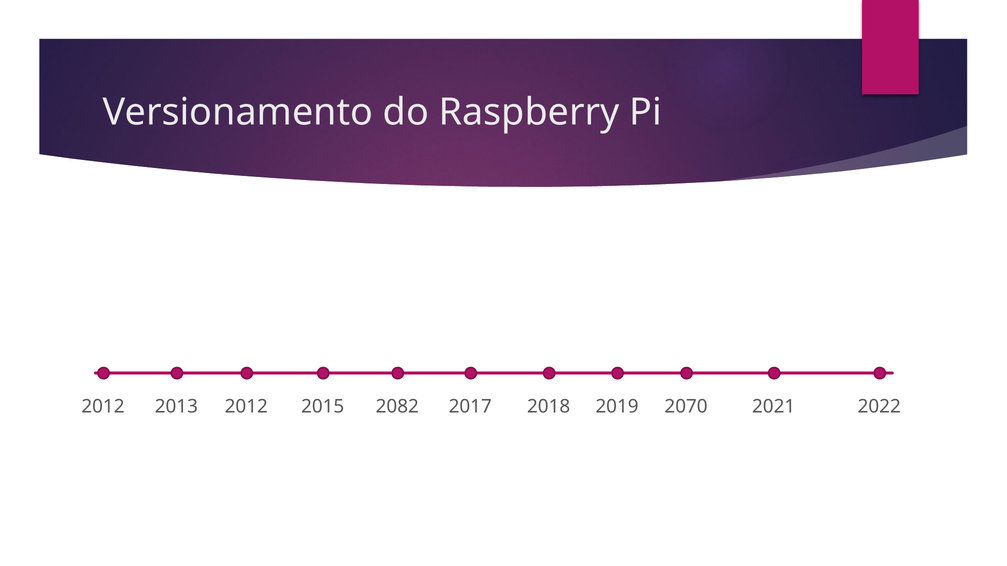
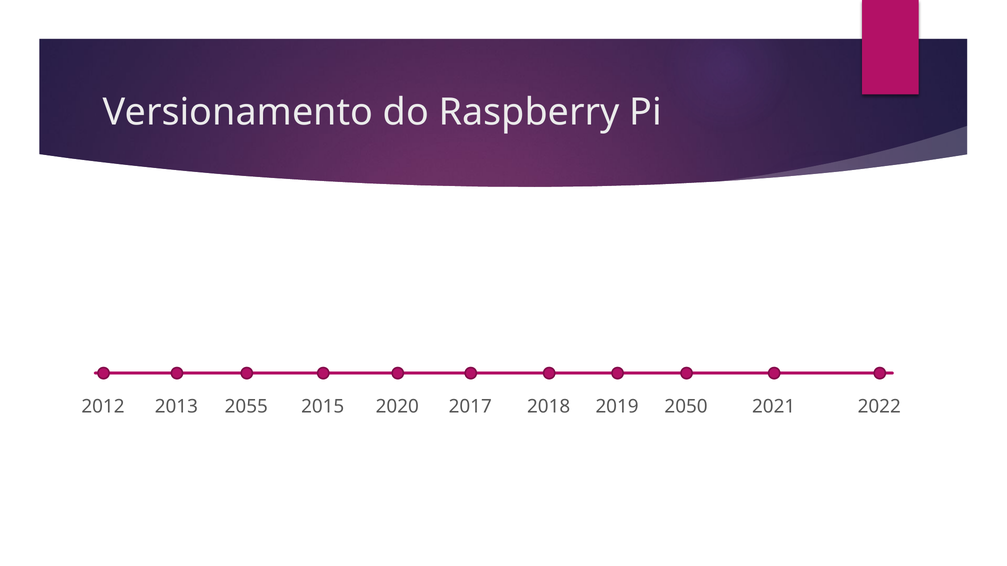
2012: 2012 -> 2055 (246, 407)
2082: 2082 -> 2020 (397, 407)
2070: 2070 -> 2050 (686, 407)
